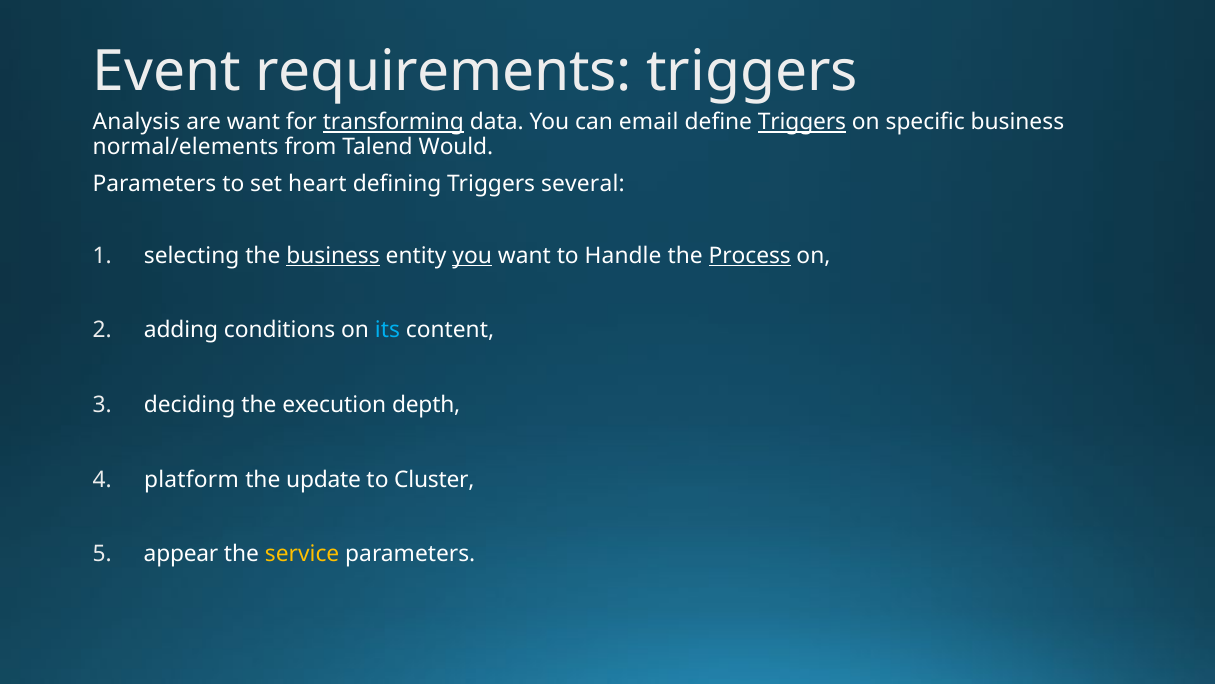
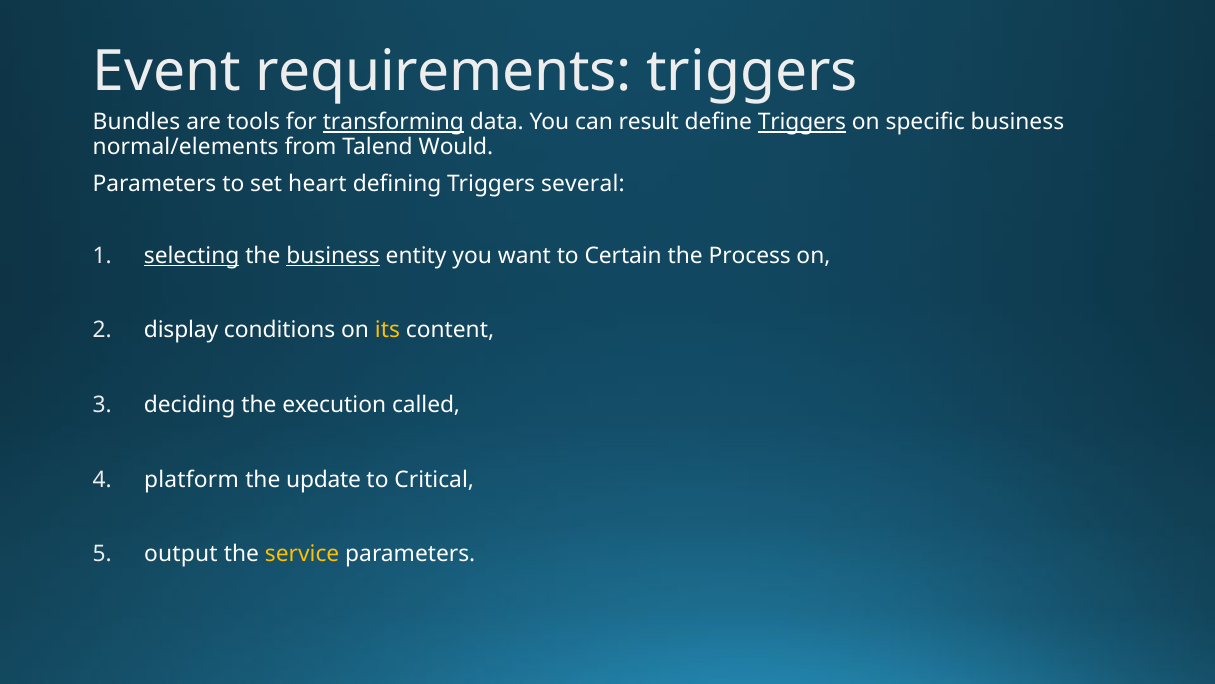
Analysis: Analysis -> Bundles (136, 122)
are want: want -> tools (253, 122)
email: email -> result (649, 122)
selecting underline: none -> present (192, 256)
you underline: present -> none (472, 256)
Handle: Handle -> Certain (623, 256)
Process underline: present -> none (750, 256)
adding: adding -> display (181, 330)
its colour: light blue -> yellow (387, 330)
depth: depth -> called (426, 405)
Cluster: Cluster -> Critical (434, 479)
appear: appear -> output (181, 554)
